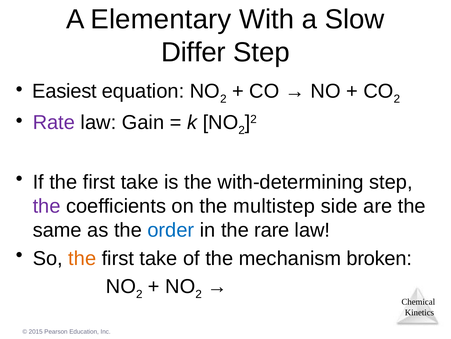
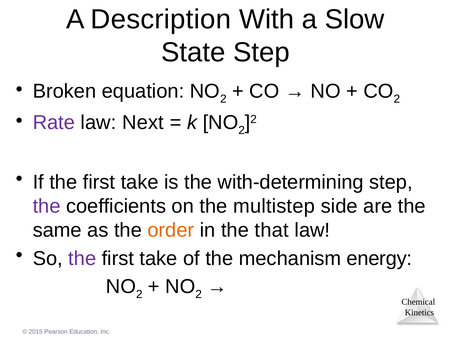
Elementary: Elementary -> Description (161, 19)
Differ: Differ -> State (193, 52)
Easiest: Easiest -> Broken (64, 91)
Gain: Gain -> Next (143, 122)
order colour: blue -> orange (171, 230)
rare: rare -> that (272, 230)
the colour: orange -> purple (82, 258)
broken: broken -> energy (379, 258)
